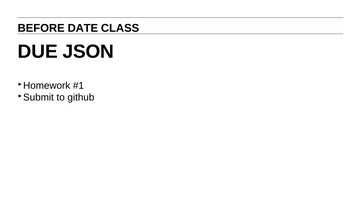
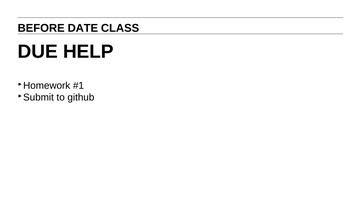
JSON: JSON -> HELP (88, 51)
